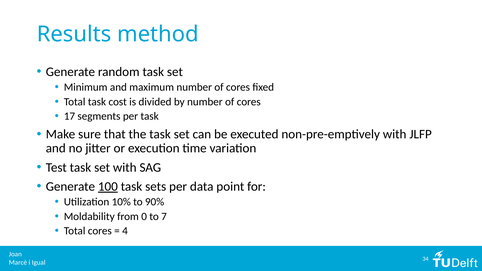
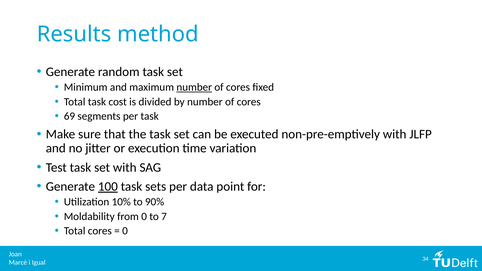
number underline: none -> present (194, 87)
17: 17 -> 69 (69, 116)
4: 4 -> 0 (125, 231)
